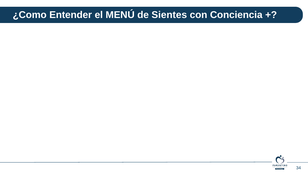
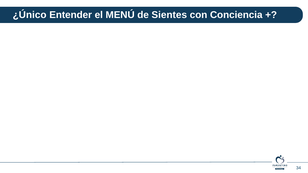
¿Como: ¿Como -> ¿Único (30, 15)
